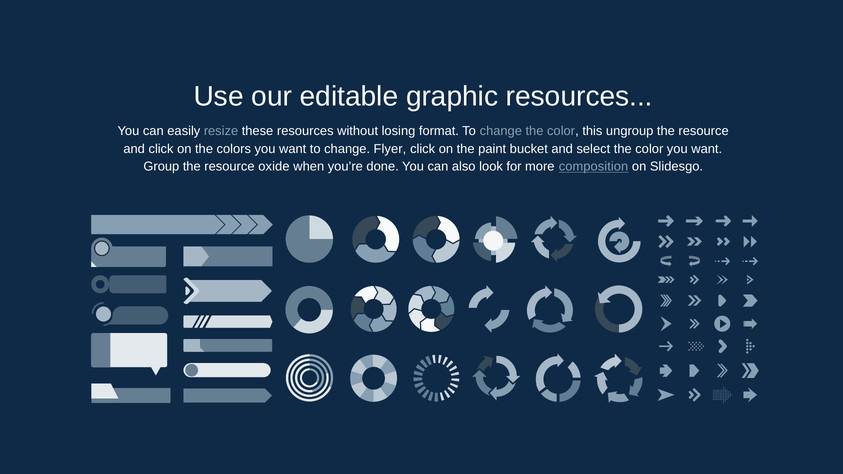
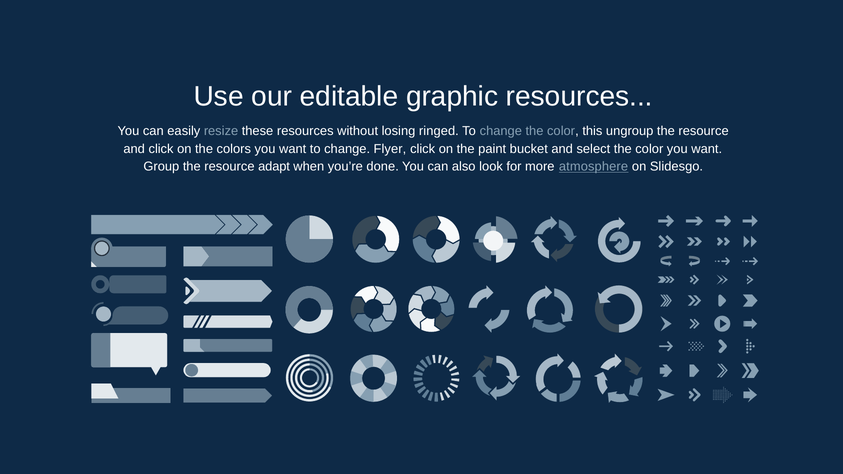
format: format -> ringed (439, 131)
oxide: oxide -> adapt (274, 167)
composition: composition -> atmosphere (593, 167)
